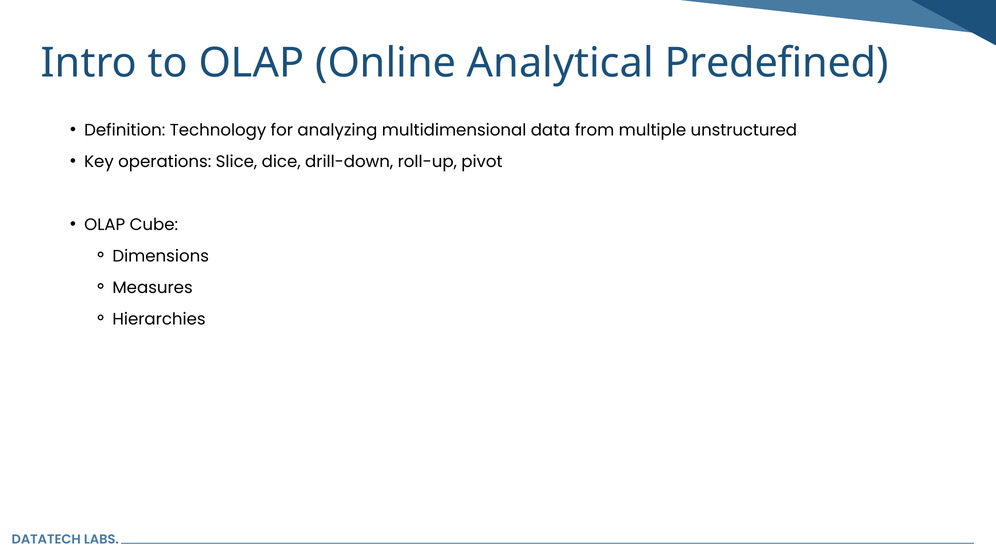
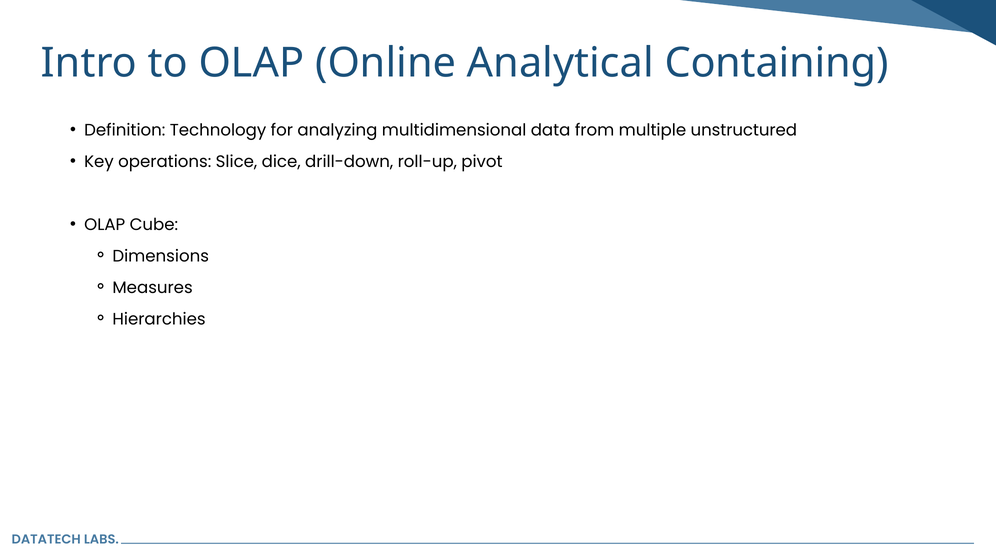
Predefined: Predefined -> Containing (777, 63)
